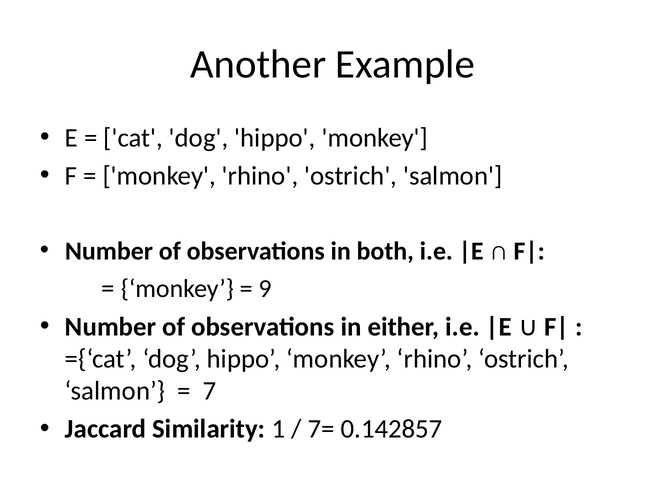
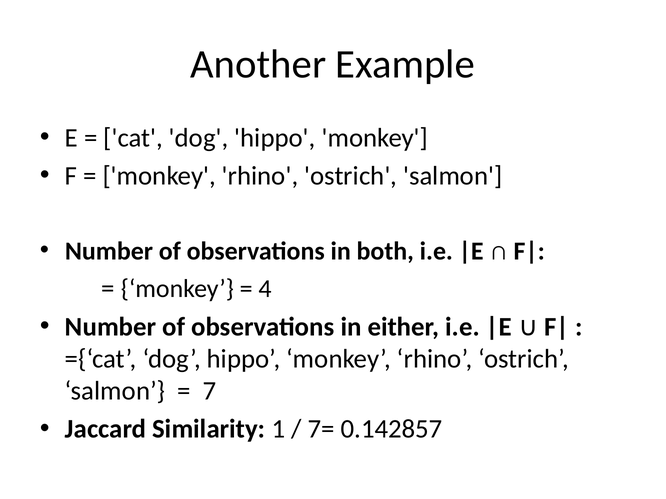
9: 9 -> 4 (265, 289)
